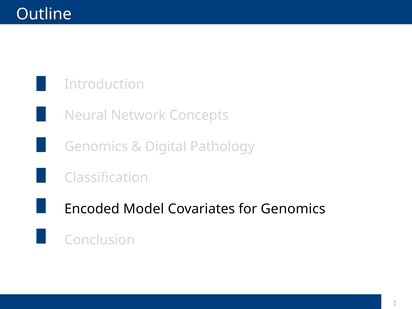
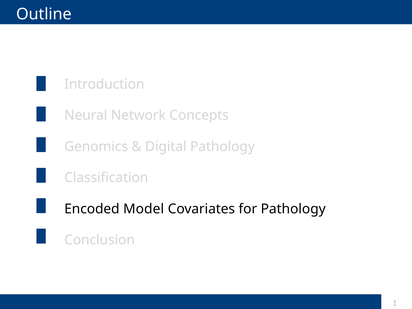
for Genomics: Genomics -> Pathology (293, 209)
